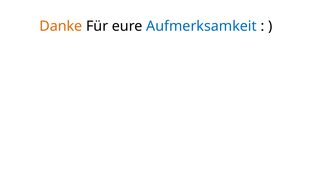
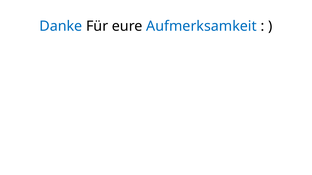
Danke colour: orange -> blue (61, 26)
